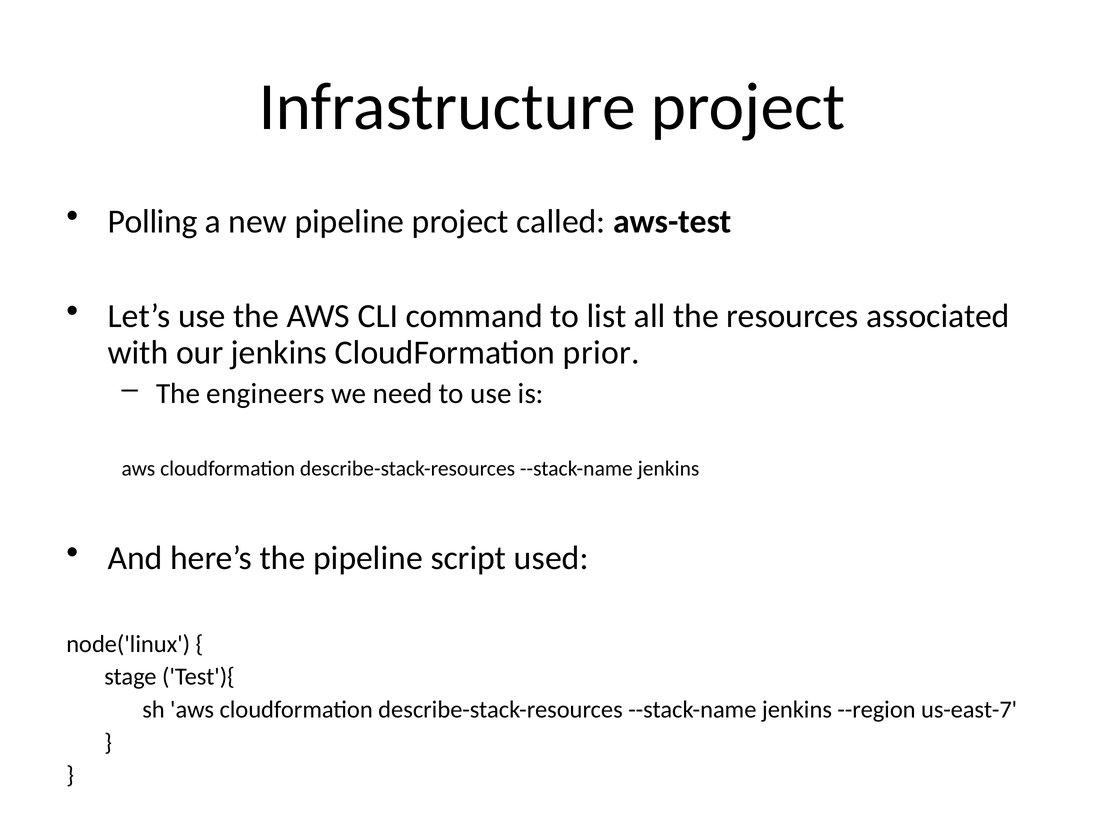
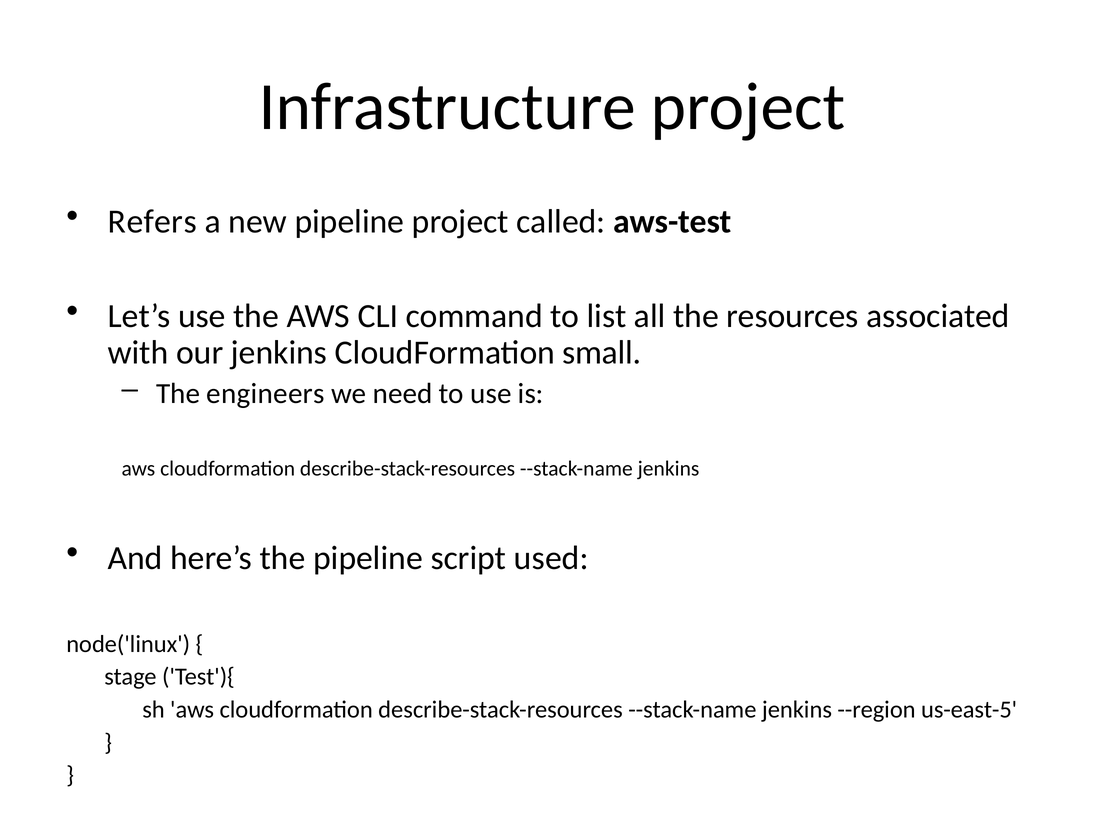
Polling: Polling -> Refers (152, 222)
prior: prior -> small (602, 353)
us-east-7: us-east-7 -> us-east-5 (969, 709)
